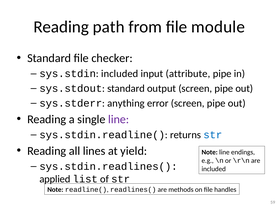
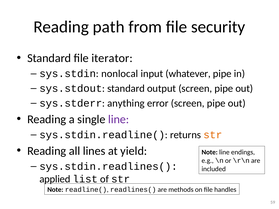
module: module -> security (218, 27)
checker: checker -> iterator (112, 58)
sys.stdin included: included -> nonlocal (120, 74)
attribute: attribute -> whatever (188, 74)
str colour: blue -> orange (213, 135)
